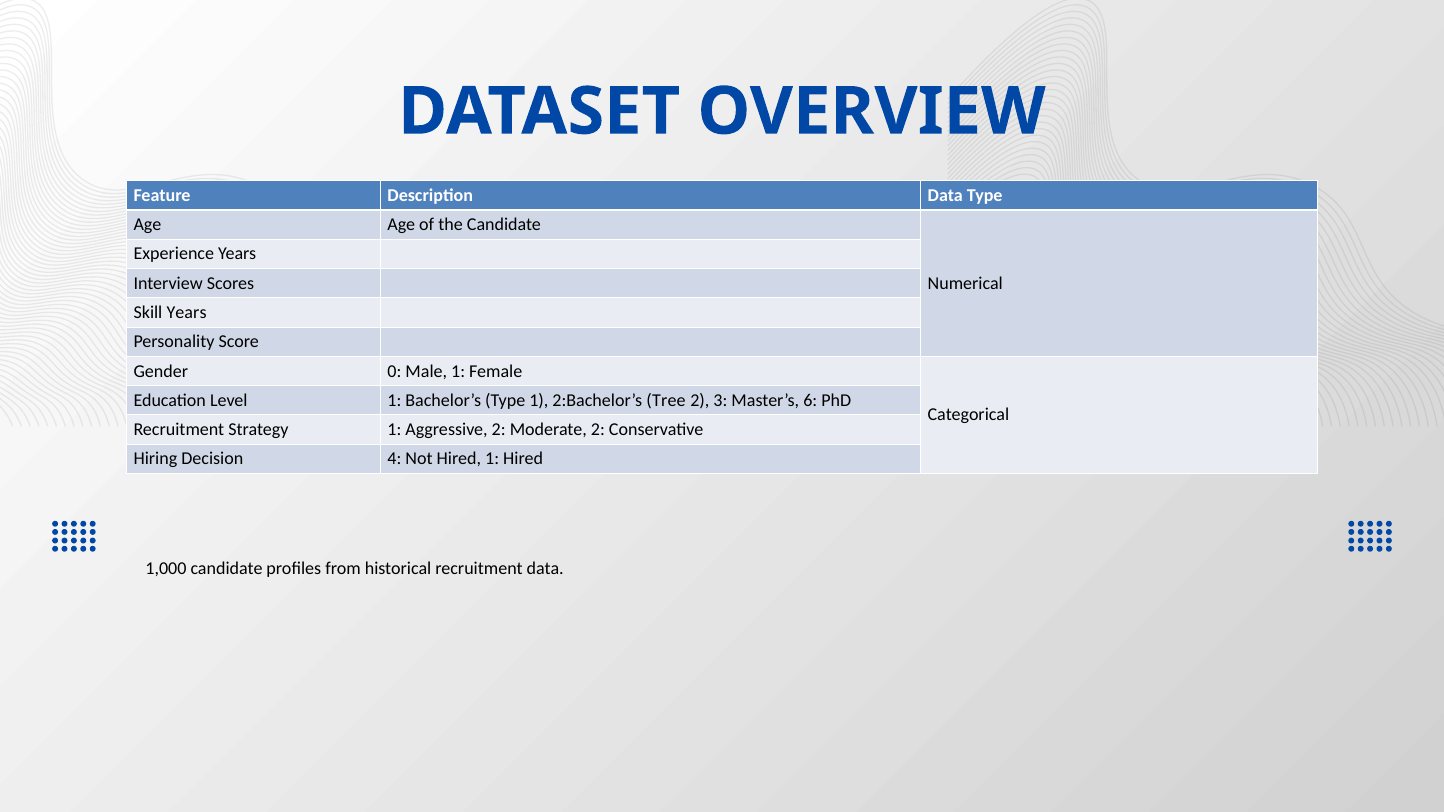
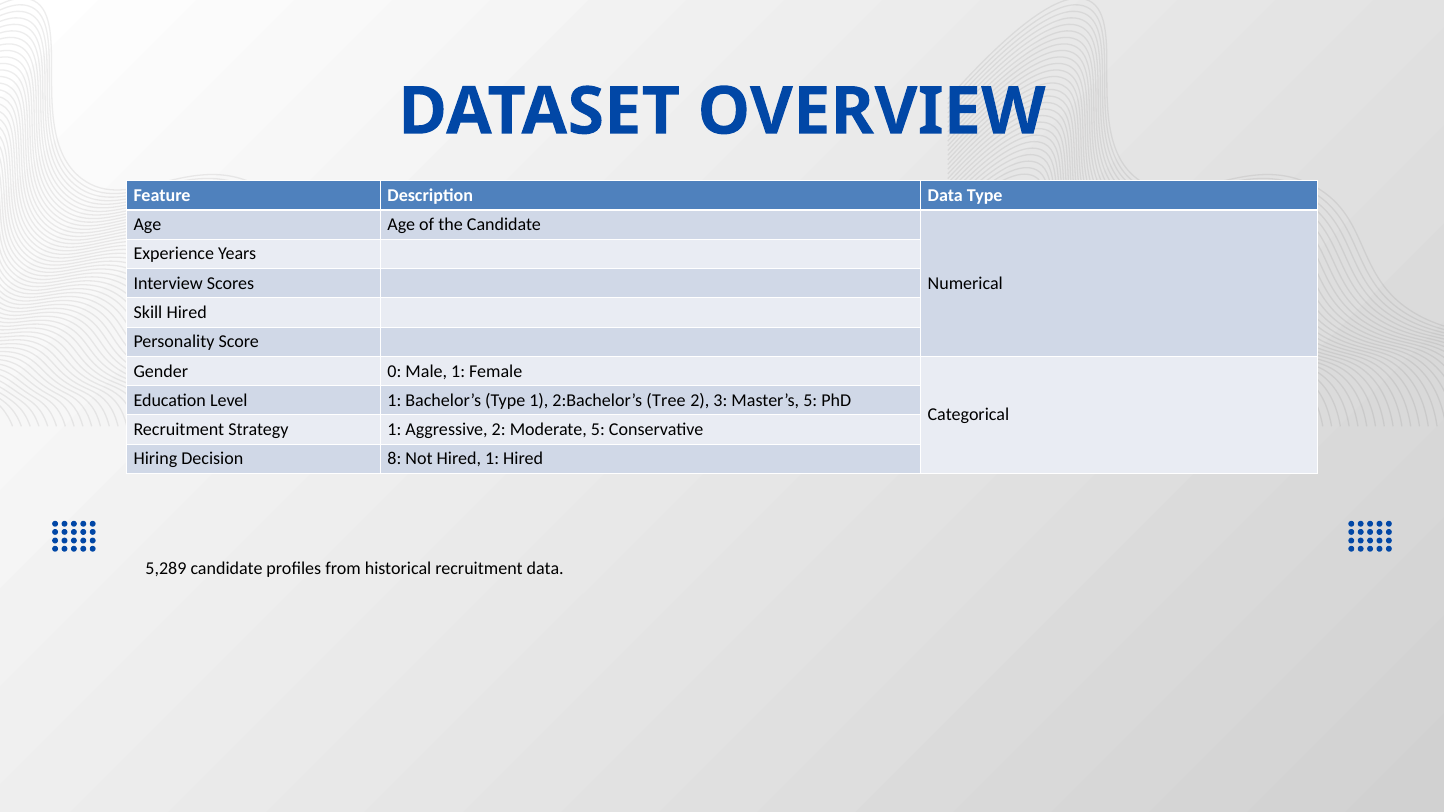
Skill Years: Years -> Hired (187, 313)
Master’s 6: 6 -> 5 (810, 400)
Moderate 2: 2 -> 5 (598, 430)
4: 4 -> 8 (394, 459)
1,000: 1,000 -> 5,289 (166, 568)
